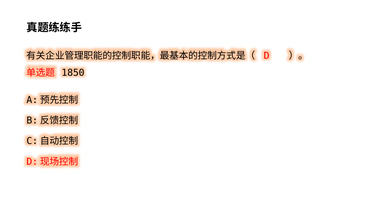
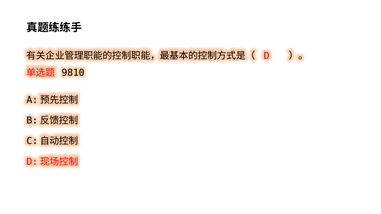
1850: 1850 -> 9810 (73, 73)
